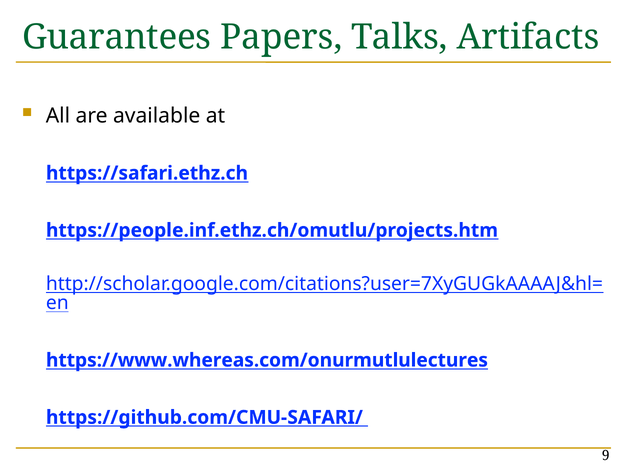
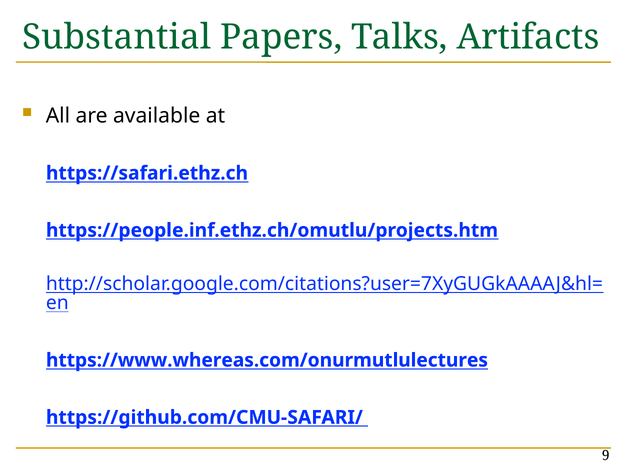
Guarantees: Guarantees -> Substantial (117, 37)
